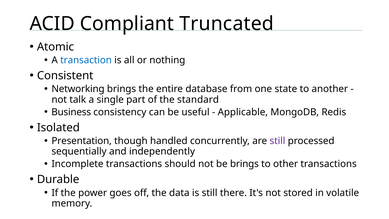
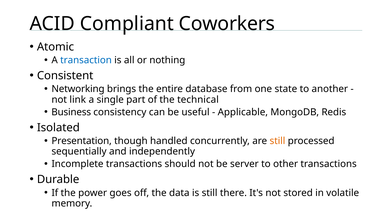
Truncated: Truncated -> Coworkers (227, 24)
talk: talk -> link (78, 99)
standard: standard -> technical (198, 99)
still colour: purple -> orange (277, 141)
be brings: brings -> server (244, 164)
